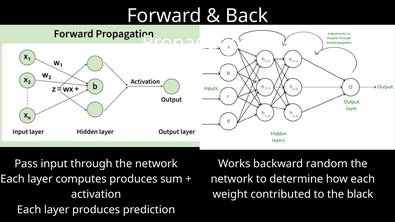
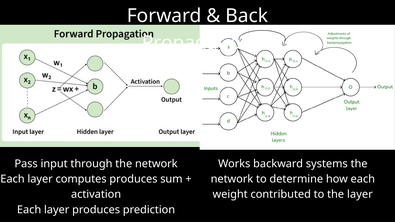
random: random -> systems (327, 164)
the black: black -> layer (360, 195)
